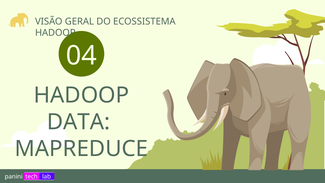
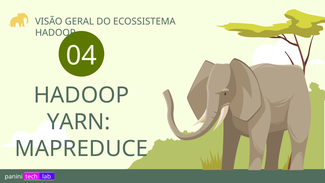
DATA: DATA -> YARN (79, 122)
